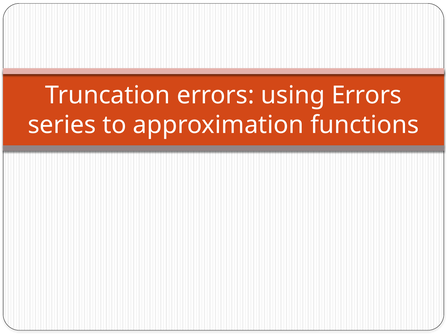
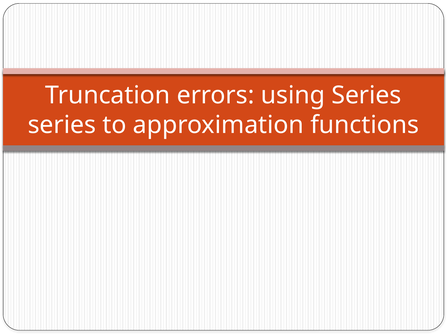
using Errors: Errors -> Series (366, 95)
